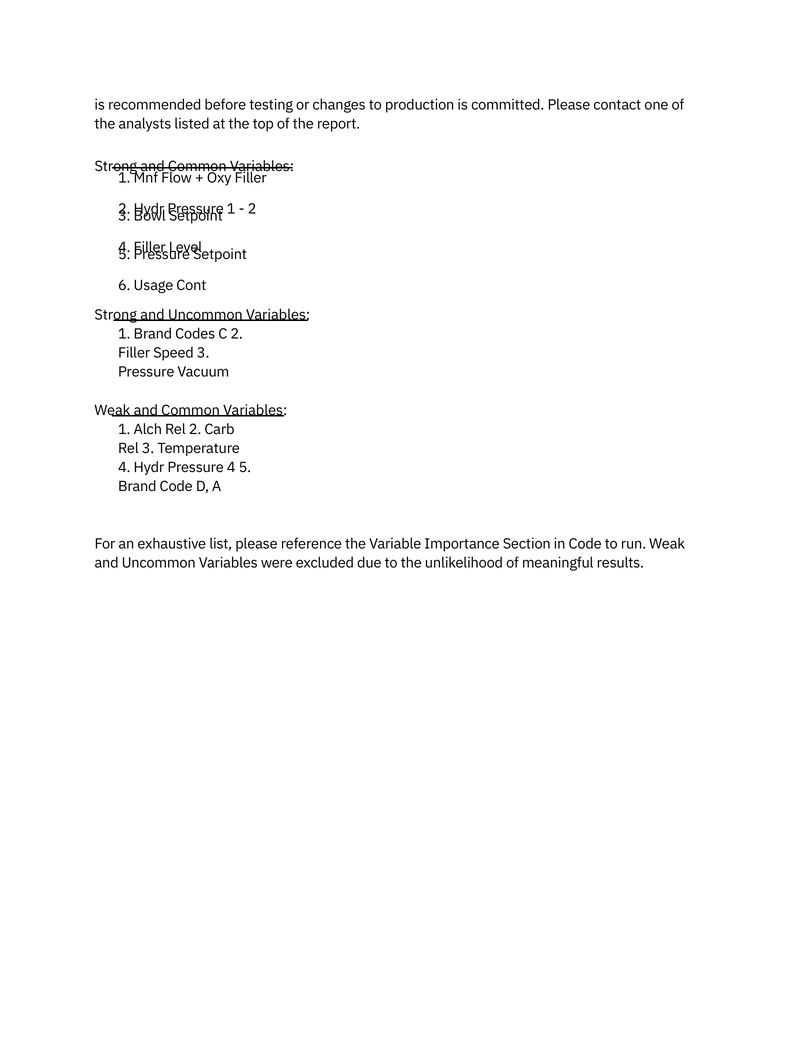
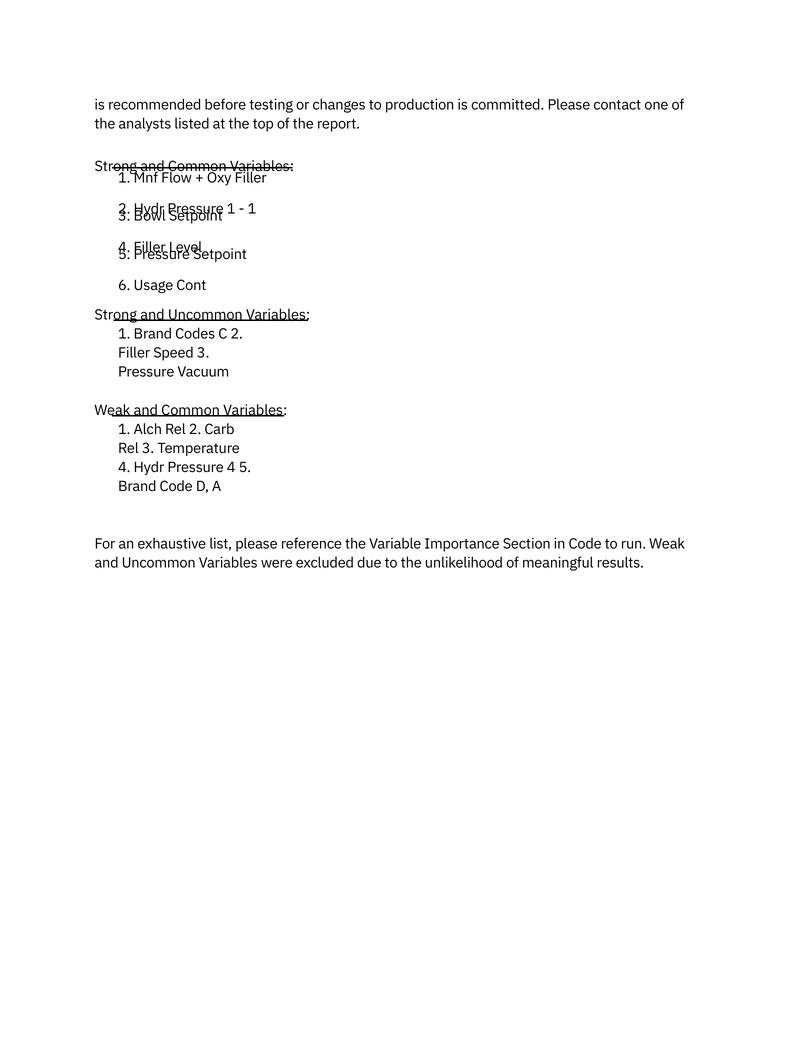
2: 2 -> 1 (252, 209)
